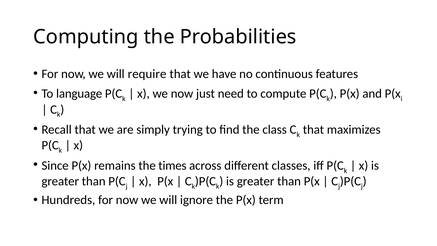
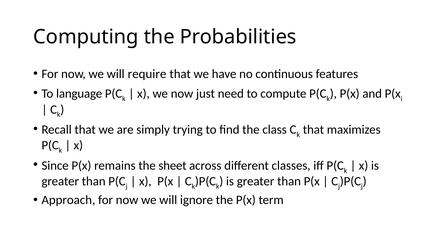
times: times -> sheet (172, 165)
Hundreds: Hundreds -> Approach (68, 200)
